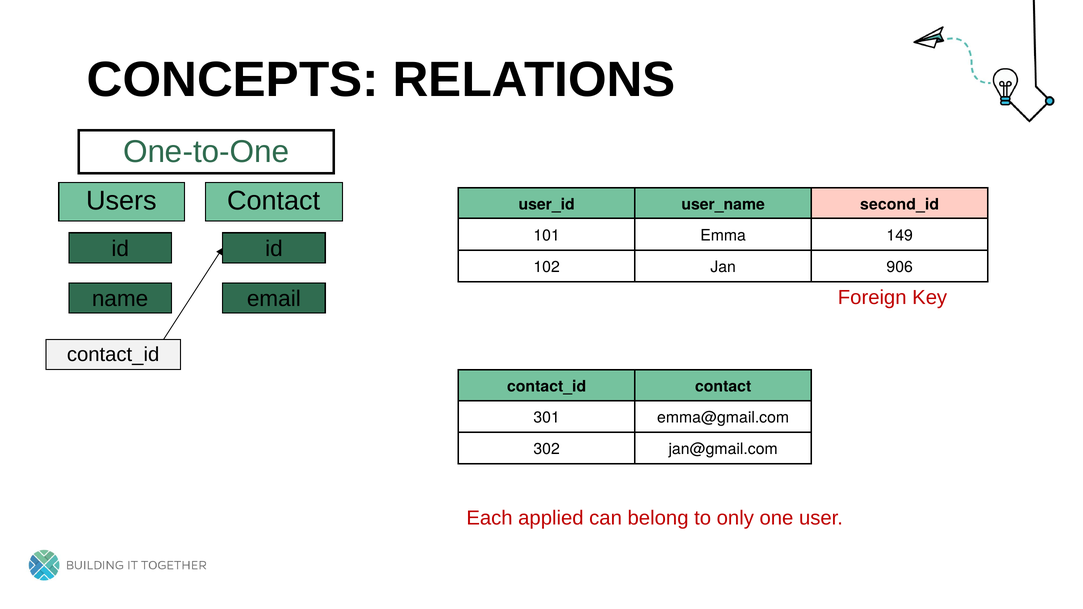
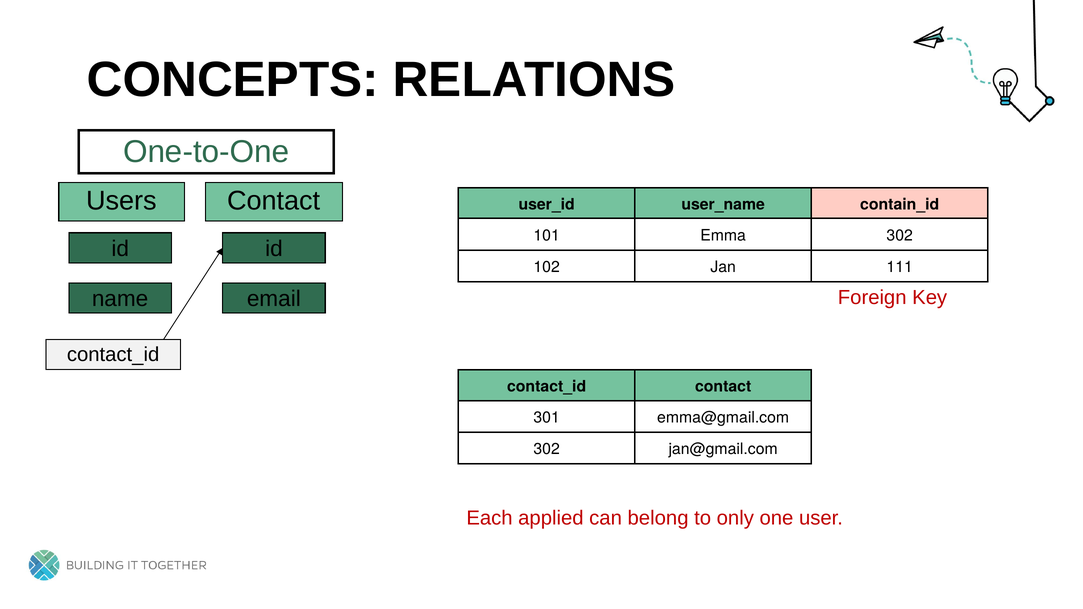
second_id: second_id -> contain_id (900, 204)
Emma 149: 149 -> 302 (900, 236)
906: 906 -> 111 (900, 267)
